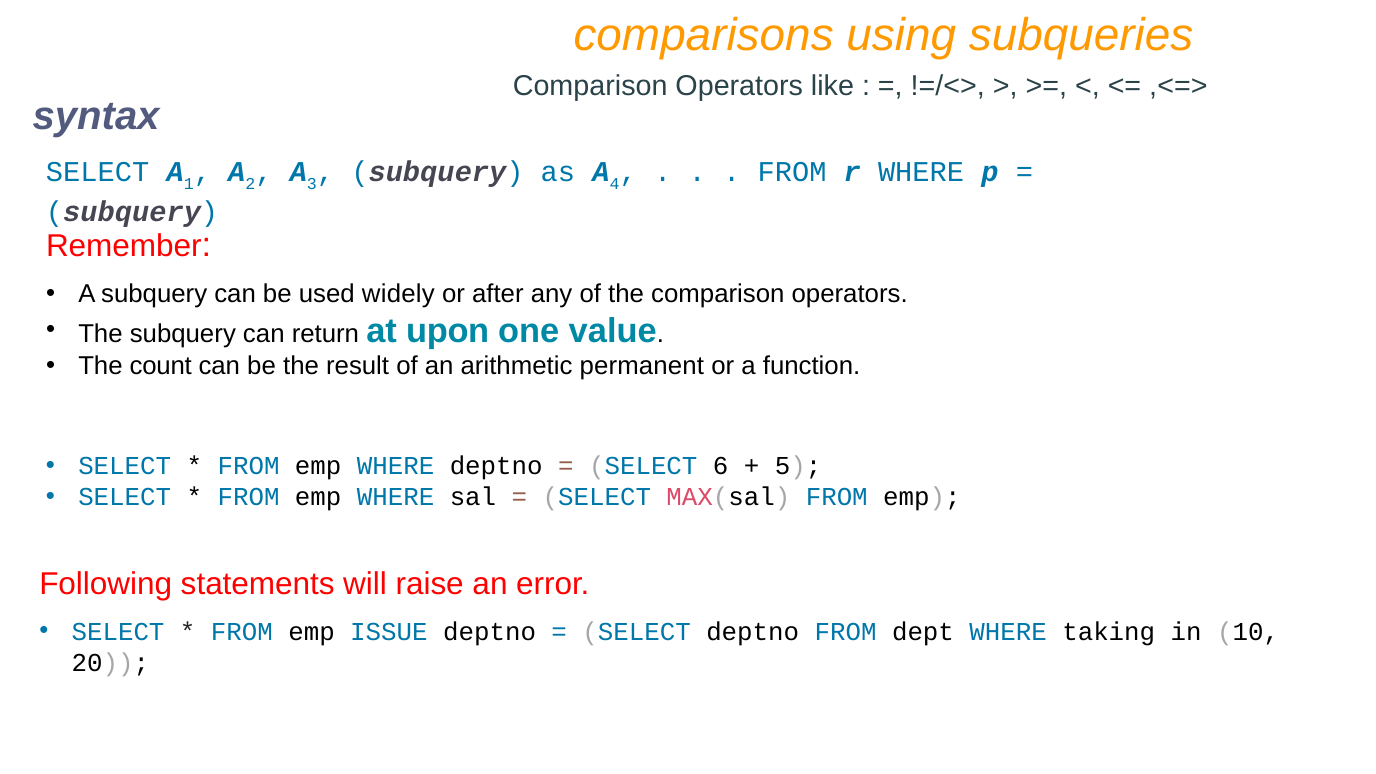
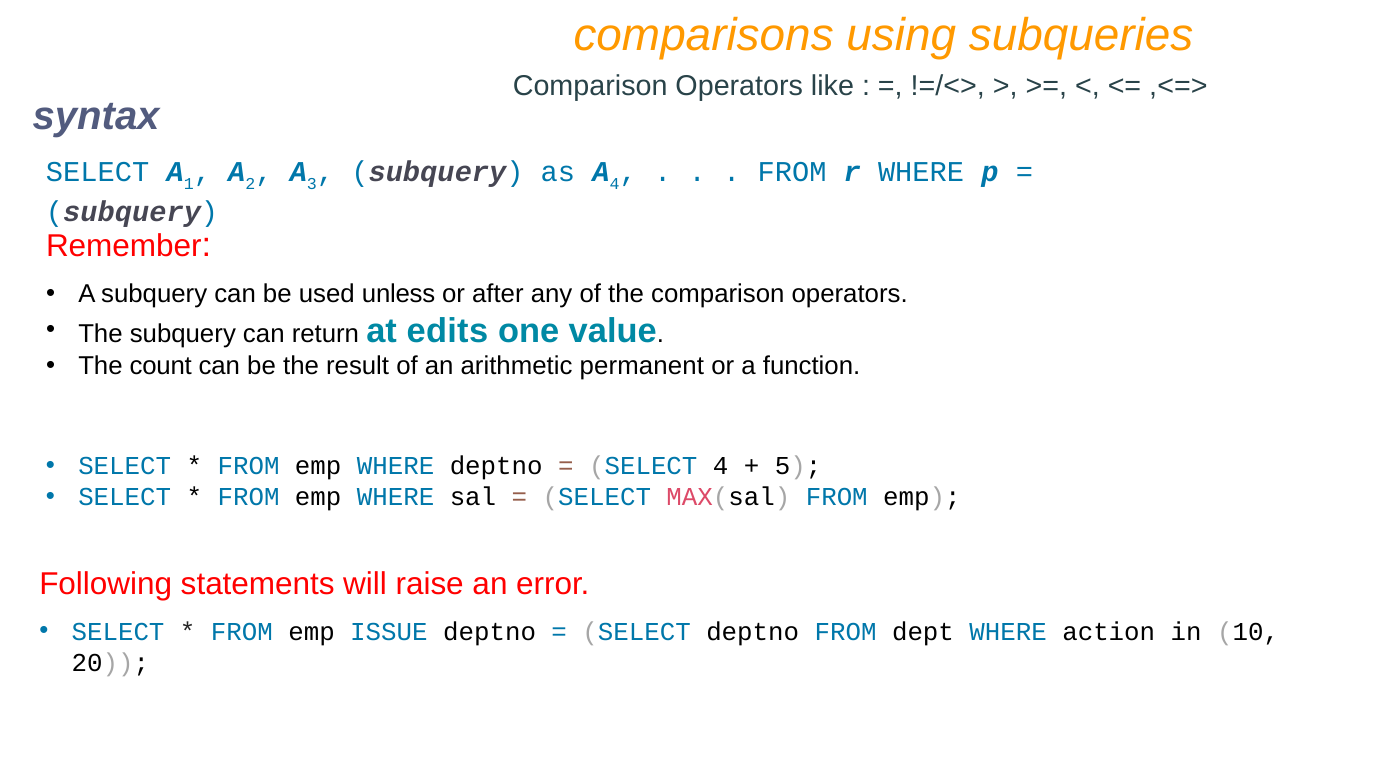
widely: widely -> unless (399, 294)
upon: upon -> edits (447, 331)
SELECT 6: 6 -> 4 (721, 466)
taking: taking -> action (1109, 632)
